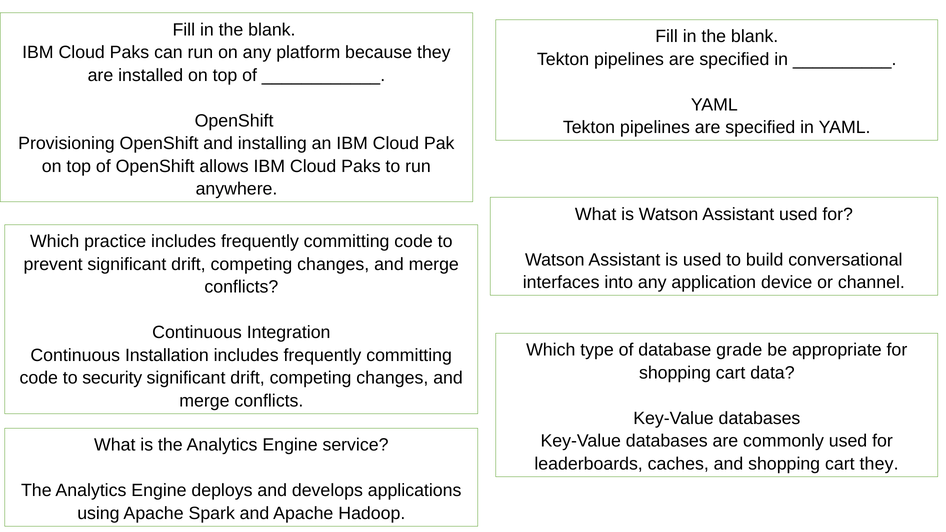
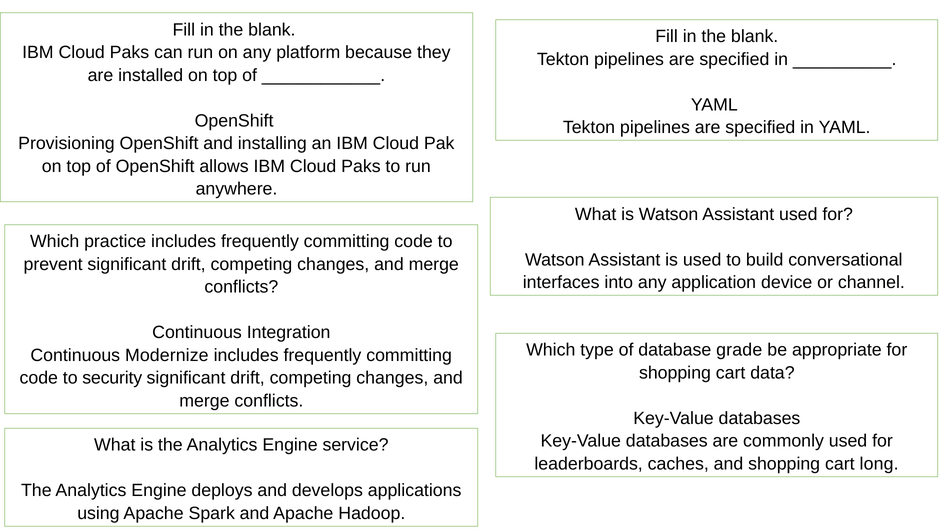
Installation: Installation -> Modernize (167, 355)
cart they: they -> long (879, 464)
